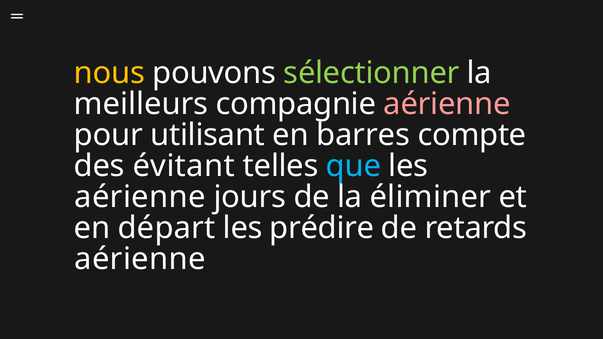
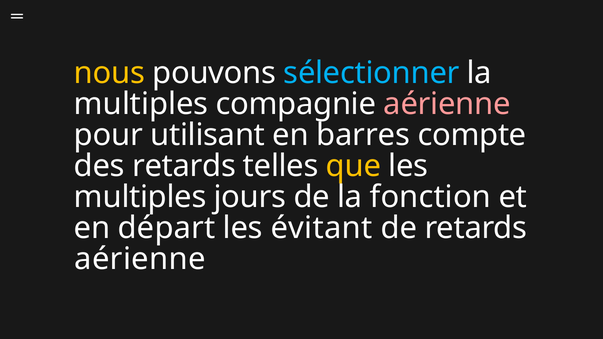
sélectionner colour: light green -> light blue (372, 73)
meilleurs: meilleurs -> multiples (141, 104)
des évitant: évitant -> retards (184, 166)
que colour: light blue -> yellow (354, 166)
aérienne: aérienne -> multiples (140, 197)
éliminer: éliminer -> fonction (430, 197)
prédire: prédire -> évitant (322, 228)
